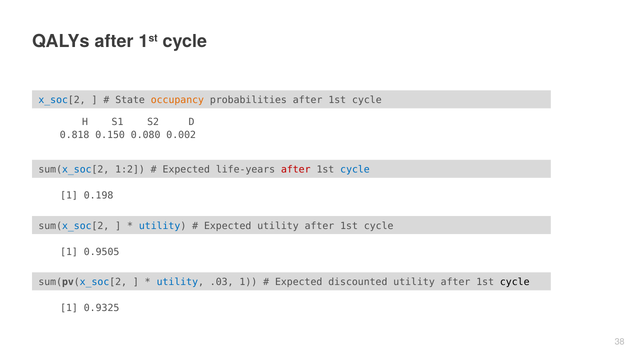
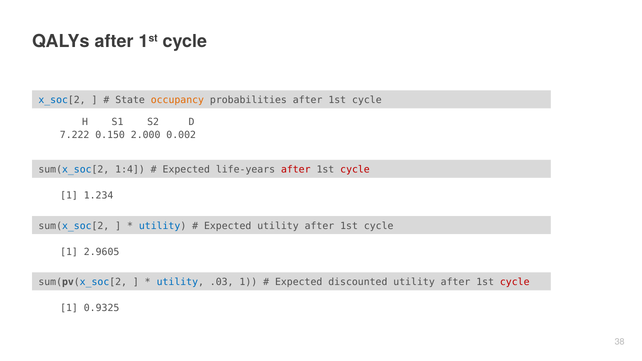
0.818: 0.818 -> 7.222 (75, 135)
0.080: 0.080 -> 2.000 (146, 135)
1:2: 1:2 -> 1:4 (130, 170)
cycle colour: blue -> red (355, 170)
0.198: 0.198 -> 1.234 (99, 196)
0.9505: 0.9505 -> 2.9605 (102, 252)
cycle colour: black -> red (515, 282)
